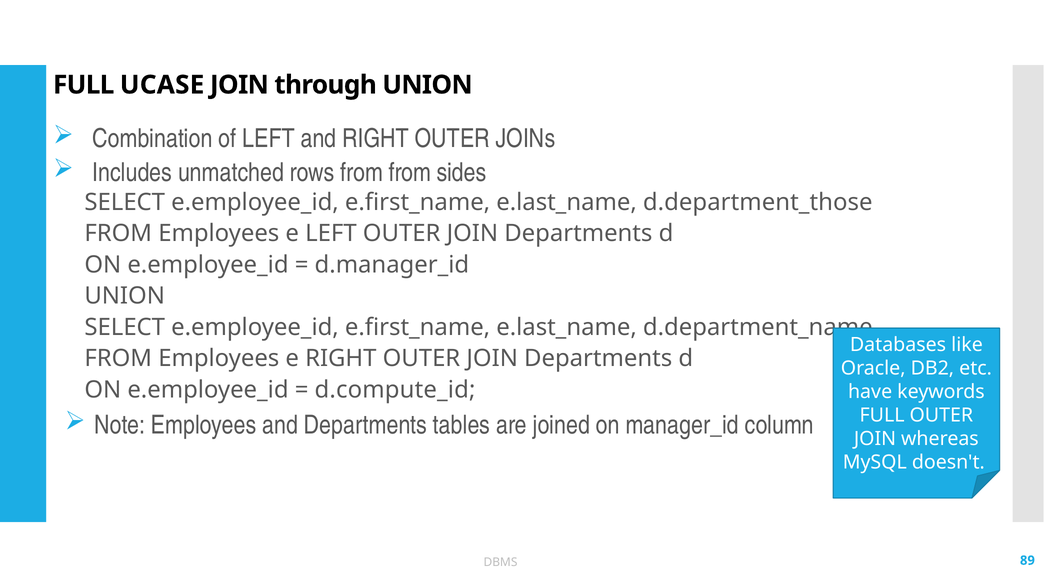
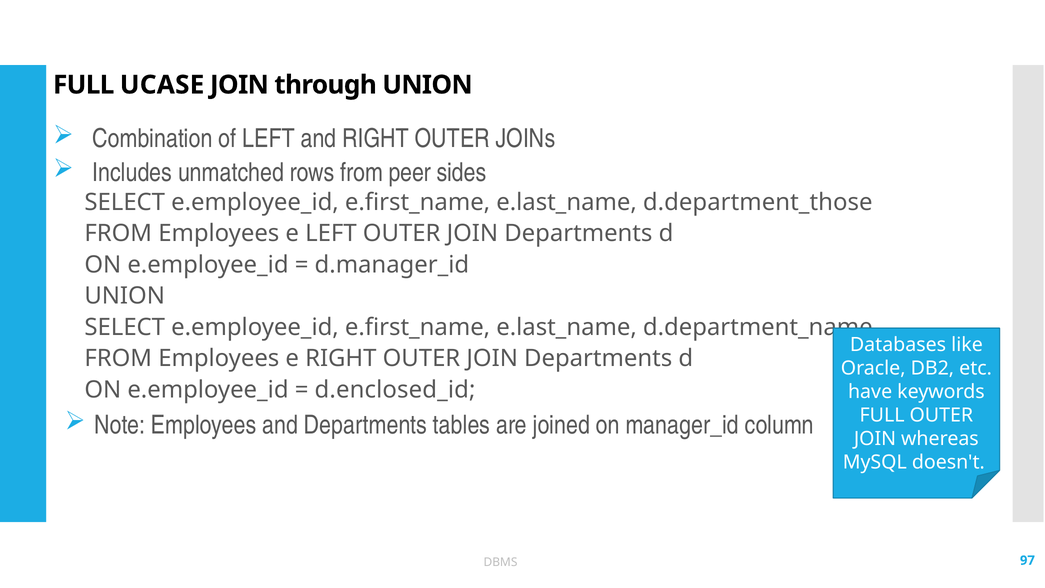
from from: from -> peer (410, 172)
d.compute_id: d.compute_id -> d.enclosed_id (395, 390)
89: 89 -> 97 (1027, 560)
